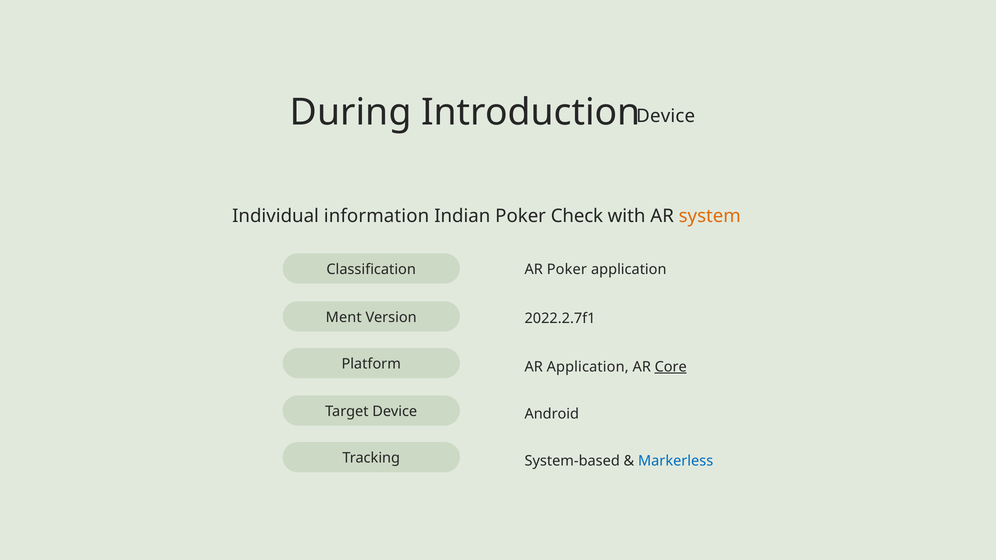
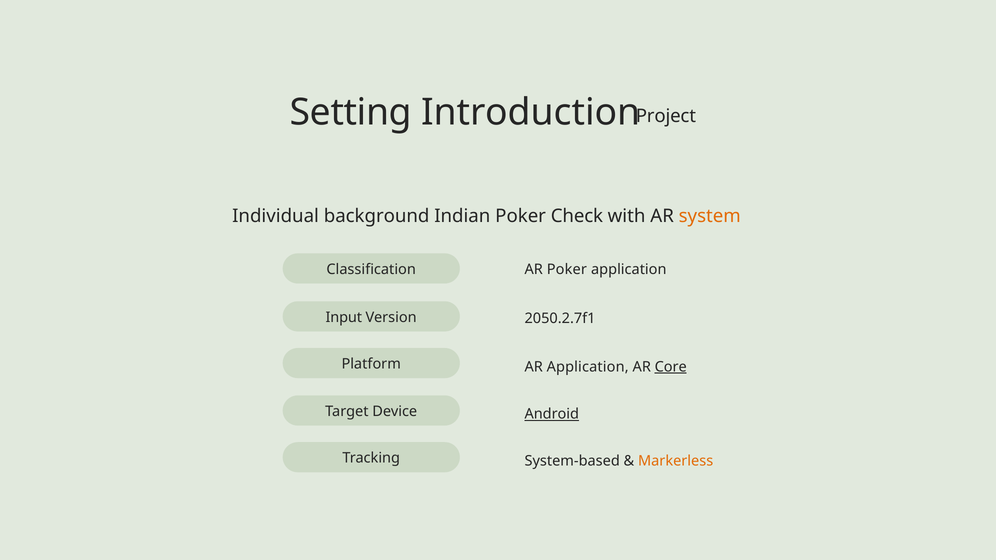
During: During -> Setting (351, 112)
Device: Device -> Project (666, 116)
information: information -> background (377, 216)
Ment: Ment -> Input (344, 318)
2022.2.7f1: 2022.2.7f1 -> 2050.2.7f1 (560, 319)
Android underline: none -> present (552, 414)
Markerless colour: blue -> orange (676, 461)
